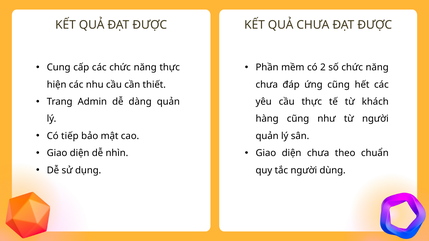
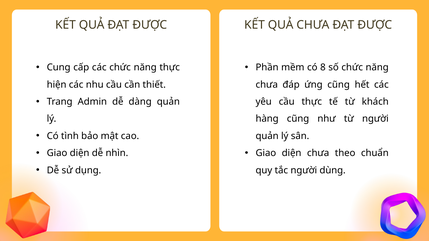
2: 2 -> 8 (323, 68)
tiếp: tiếp -> tình (70, 136)
